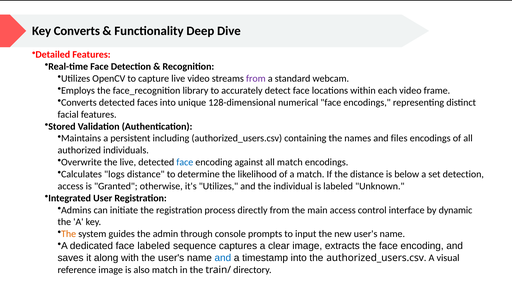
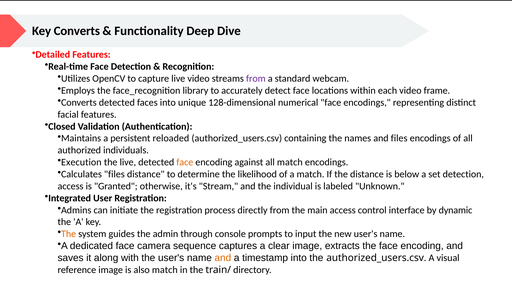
Stored: Stored -> Closed (62, 126)
including: including -> reloaded (171, 138)
Overwrite: Overwrite -> Execution (81, 162)
face colour: blue -> orange (185, 162)
Calculates logs: logs -> files (114, 174)
it's Utilizes: Utilizes -> Stream (218, 186)
face labeled: labeled -> camera (154, 246)
and colour: blue -> orange (223, 258)
